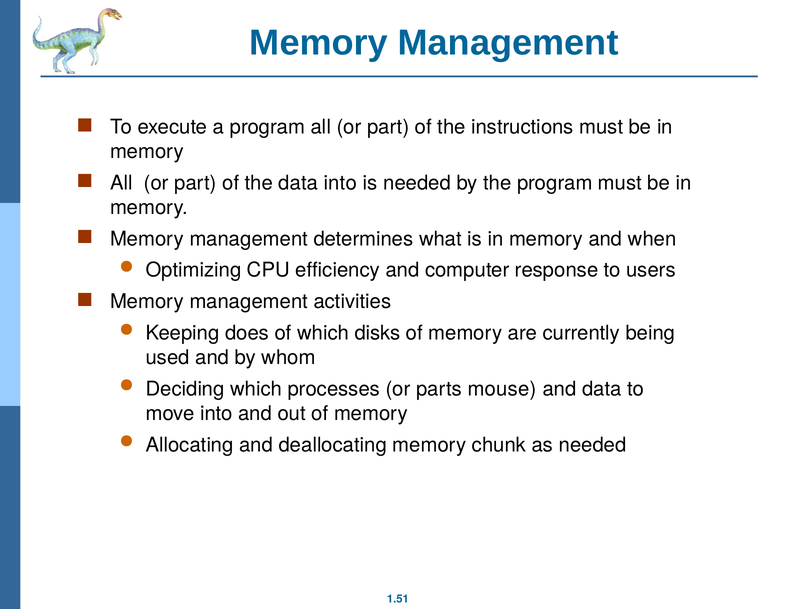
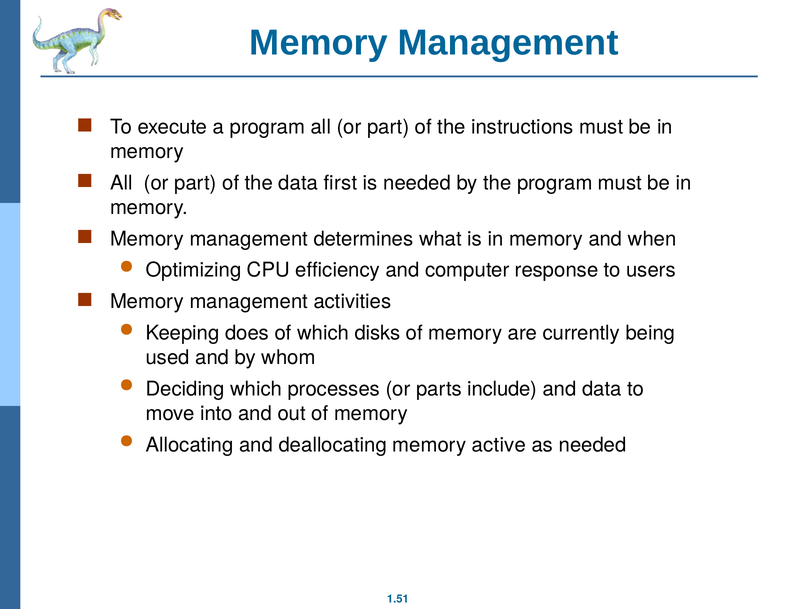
data into: into -> first (340, 183)
mouse: mouse -> include (502, 389)
chunk: chunk -> active (499, 445)
